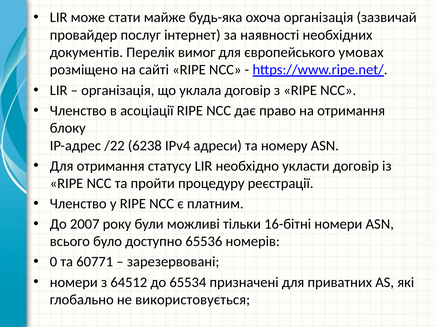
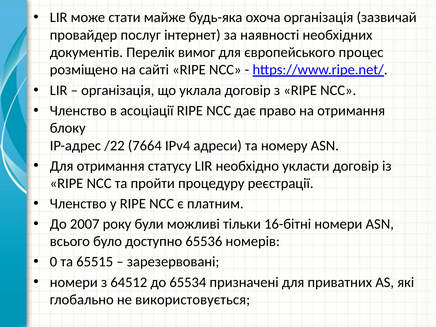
умовах: умовах -> процес (361, 52)
6238: 6238 -> 7664 (145, 146)
60771: 60771 -> 65515 (95, 262)
